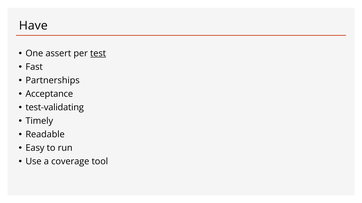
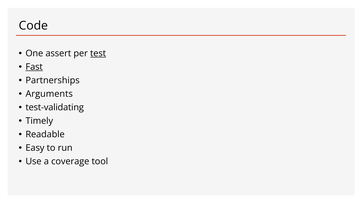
Have: Have -> Code (33, 26)
Fast underline: none -> present (34, 67)
Acceptance: Acceptance -> Arguments (49, 94)
